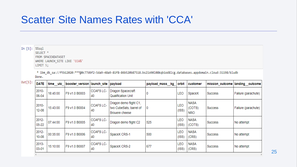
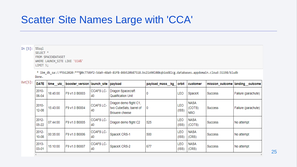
Rates: Rates -> Large (129, 20)
